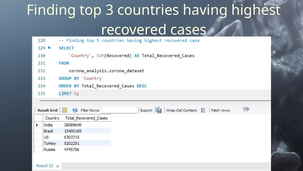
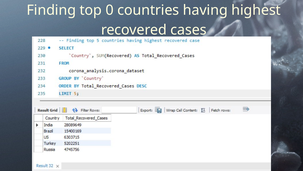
3: 3 -> 0 (110, 10)
